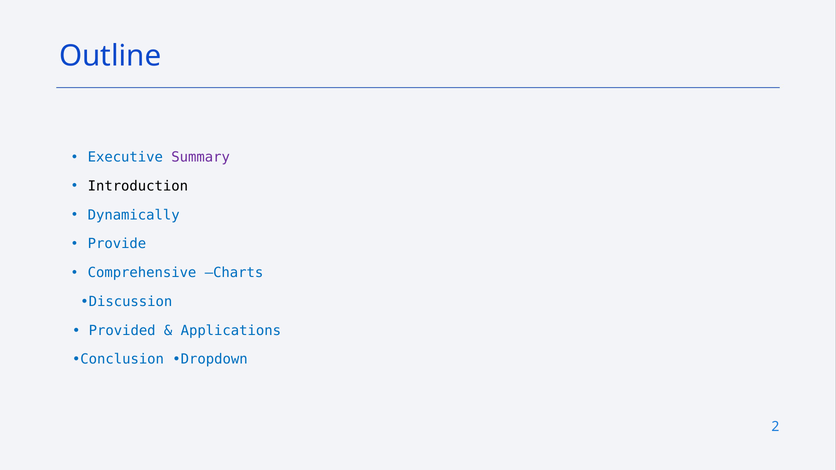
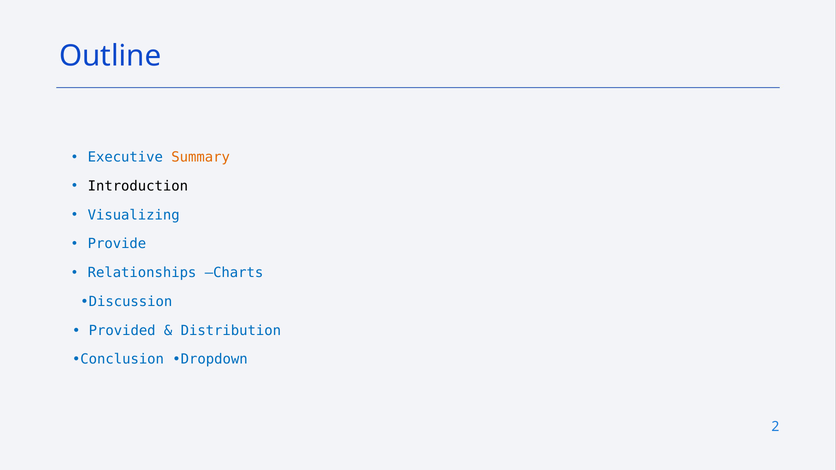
Summary colour: purple -> orange (201, 157)
Dynamically: Dynamically -> Visualizing (134, 215)
Comprehensive: Comprehensive -> Relationships (142, 273)
Applications: Applications -> Distribution (231, 331)
